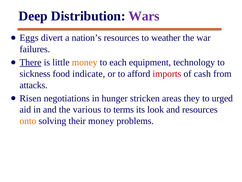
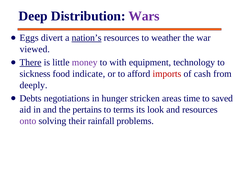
nation’s underline: none -> present (87, 38)
failures: failures -> viewed (35, 49)
money colour: orange -> purple (85, 62)
each: each -> with (118, 62)
attacks: attacks -> deeply (33, 85)
Risen: Risen -> Debts (31, 98)
they: they -> time (192, 98)
urged: urged -> saved (222, 98)
various: various -> pertains (87, 109)
onto colour: orange -> purple (28, 121)
their money: money -> rainfall (101, 121)
